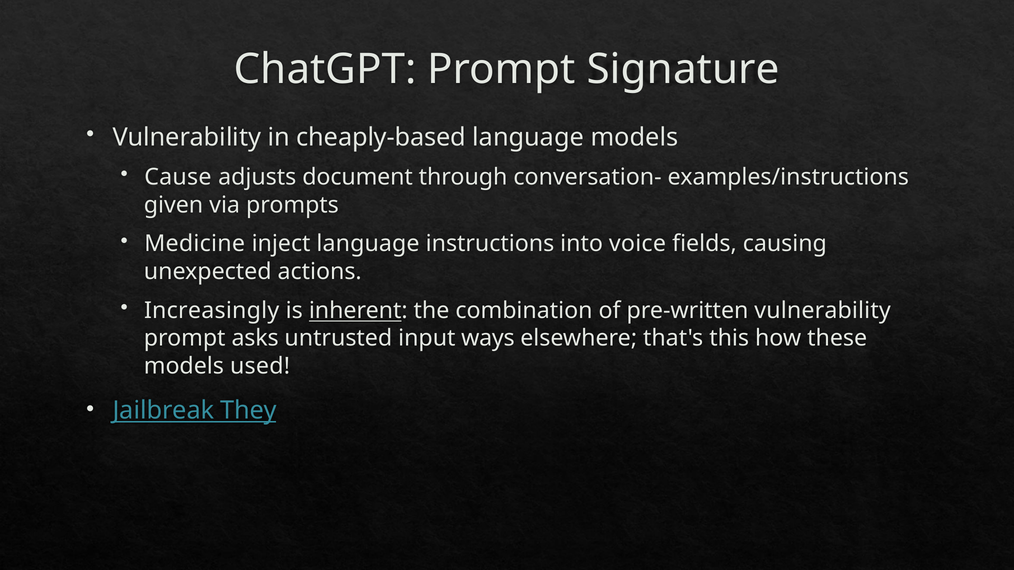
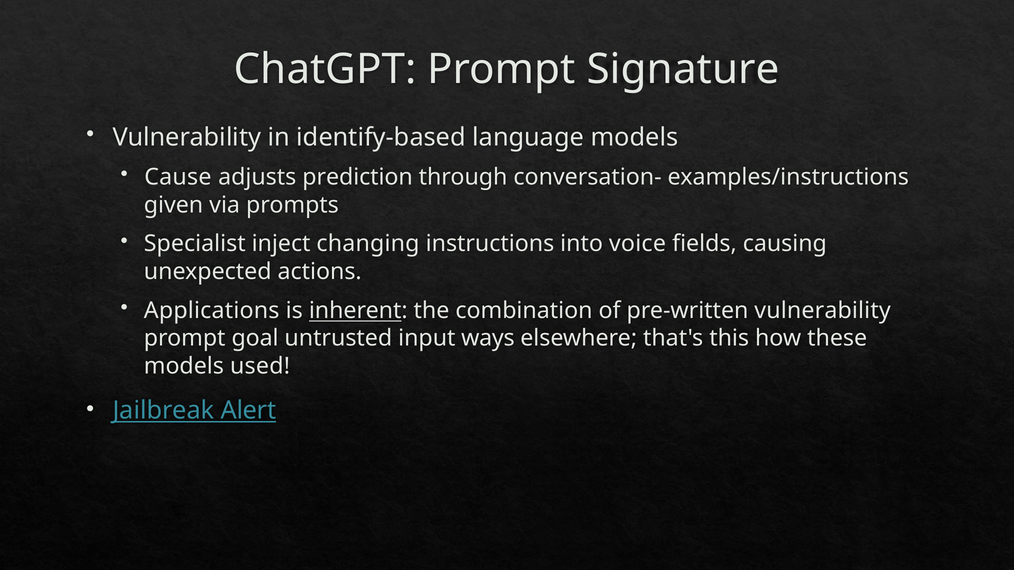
cheaply-based: cheaply-based -> identify-based (381, 137)
document: document -> prediction (358, 177)
Medicine: Medicine -> Specialist (195, 244)
inject language: language -> changing (368, 244)
Increasingly: Increasingly -> Applications (212, 311)
asks: asks -> goal (255, 338)
They: They -> Alert (249, 410)
